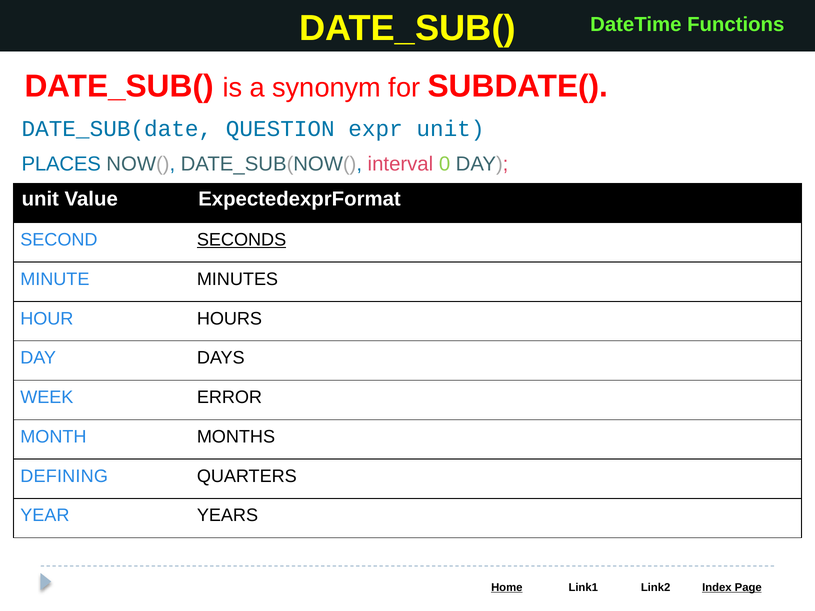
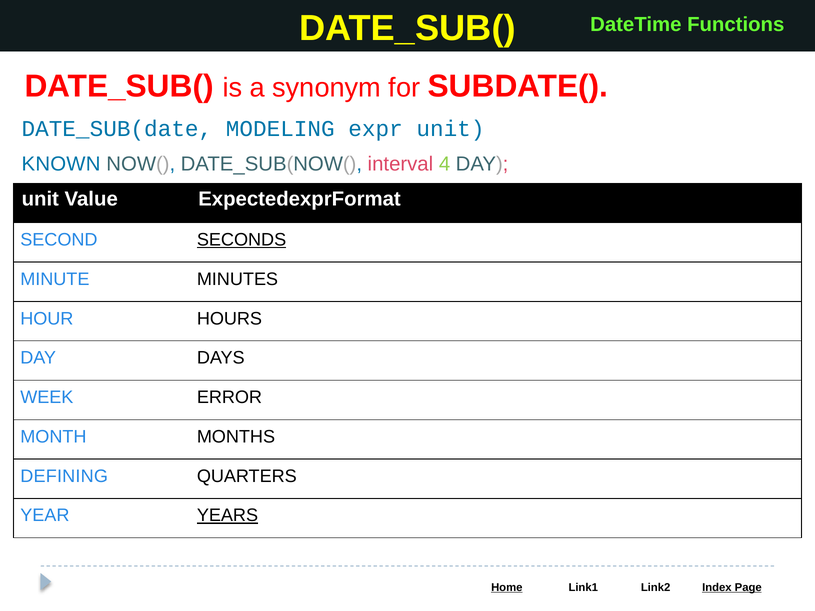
QUESTION: QUESTION -> MODELING (280, 129)
PLACES: PLACES -> KNOWN (61, 164)
0: 0 -> 4 (445, 164)
YEARS underline: none -> present (228, 516)
